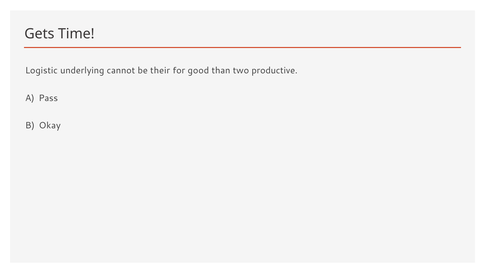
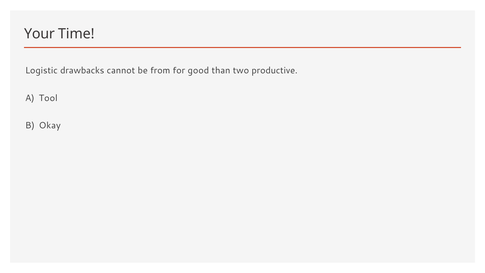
Gets: Gets -> Your (39, 34)
underlying: underlying -> drawbacks (82, 70)
their: their -> from (160, 70)
Pass: Pass -> Tool (48, 98)
